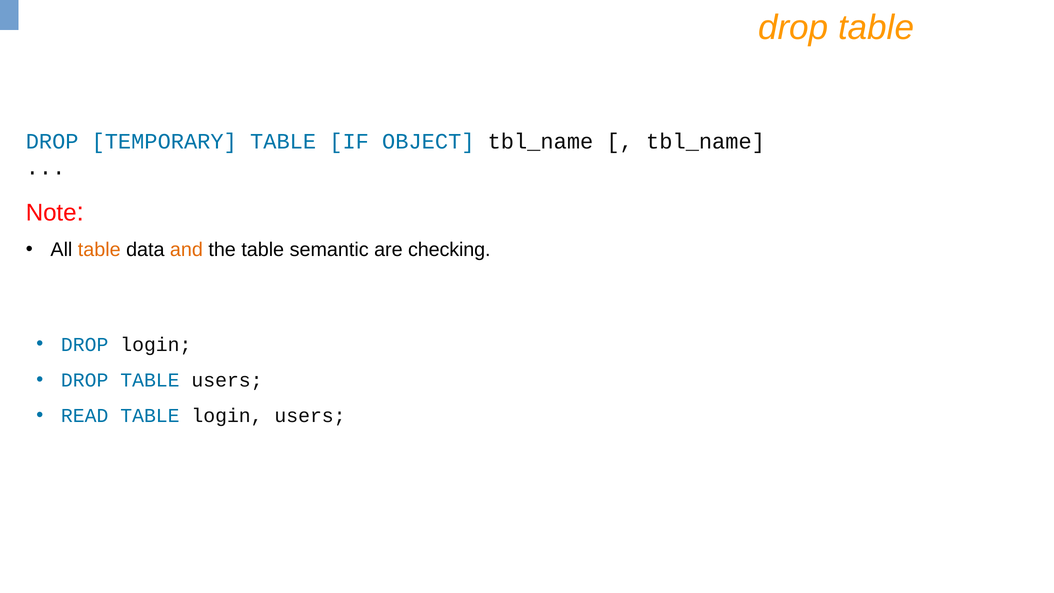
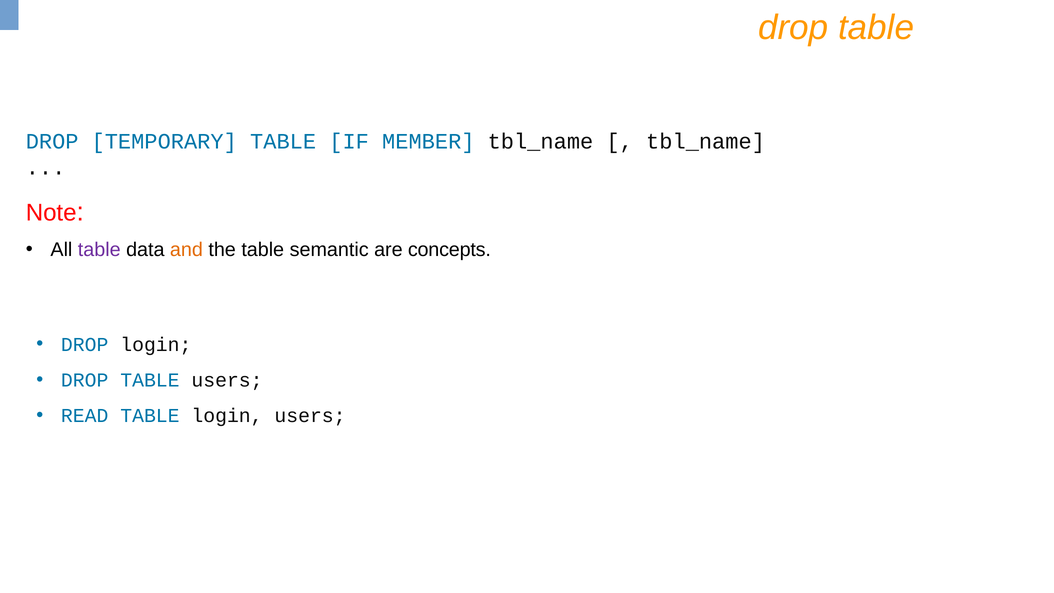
OBJECT: OBJECT -> MEMBER (428, 141)
table colour: orange -> purple (99, 250)
checking: checking -> concepts (449, 250)
